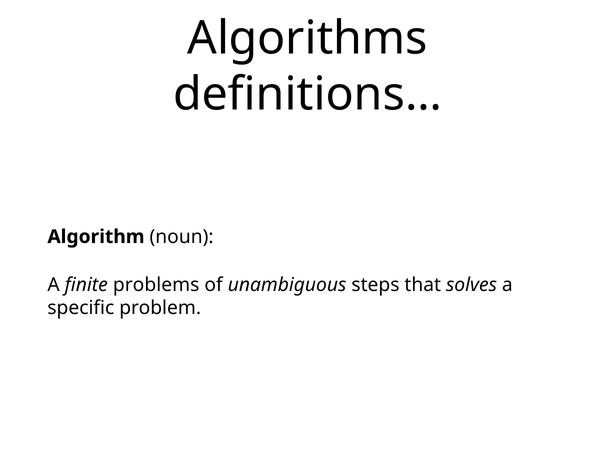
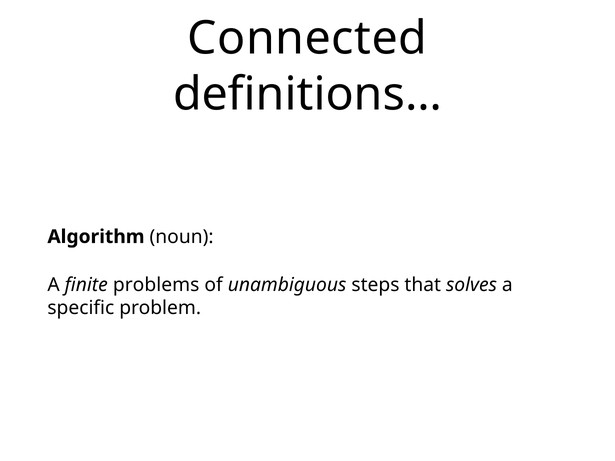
Algorithms: Algorithms -> Connected (307, 38)
